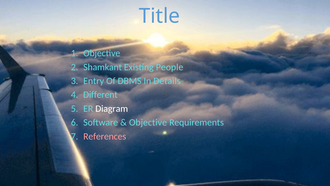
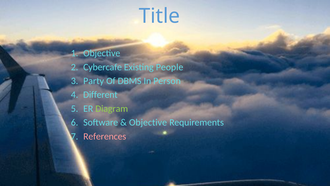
Shamkant: Shamkant -> Cybercafe (103, 67)
Entry: Entry -> Party (94, 81)
Details: Details -> Person (167, 81)
Diagram colour: white -> light green (112, 108)
